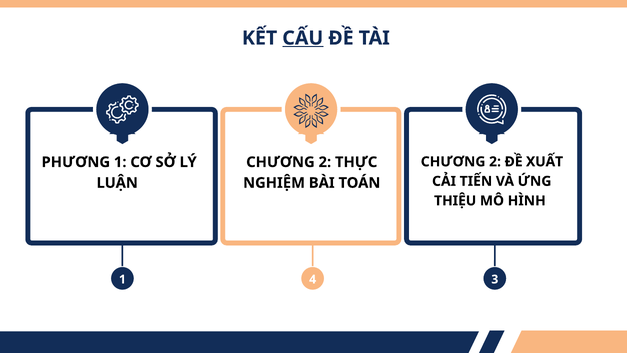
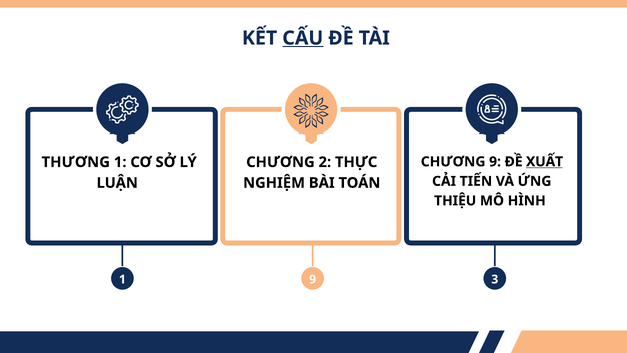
2: 2 -> 9 (495, 162)
XUẤT underline: none -> present (545, 162)
PHƯƠNG: PHƯƠNG -> THƯƠNG (76, 162)
1 4: 4 -> 9 (313, 279)
